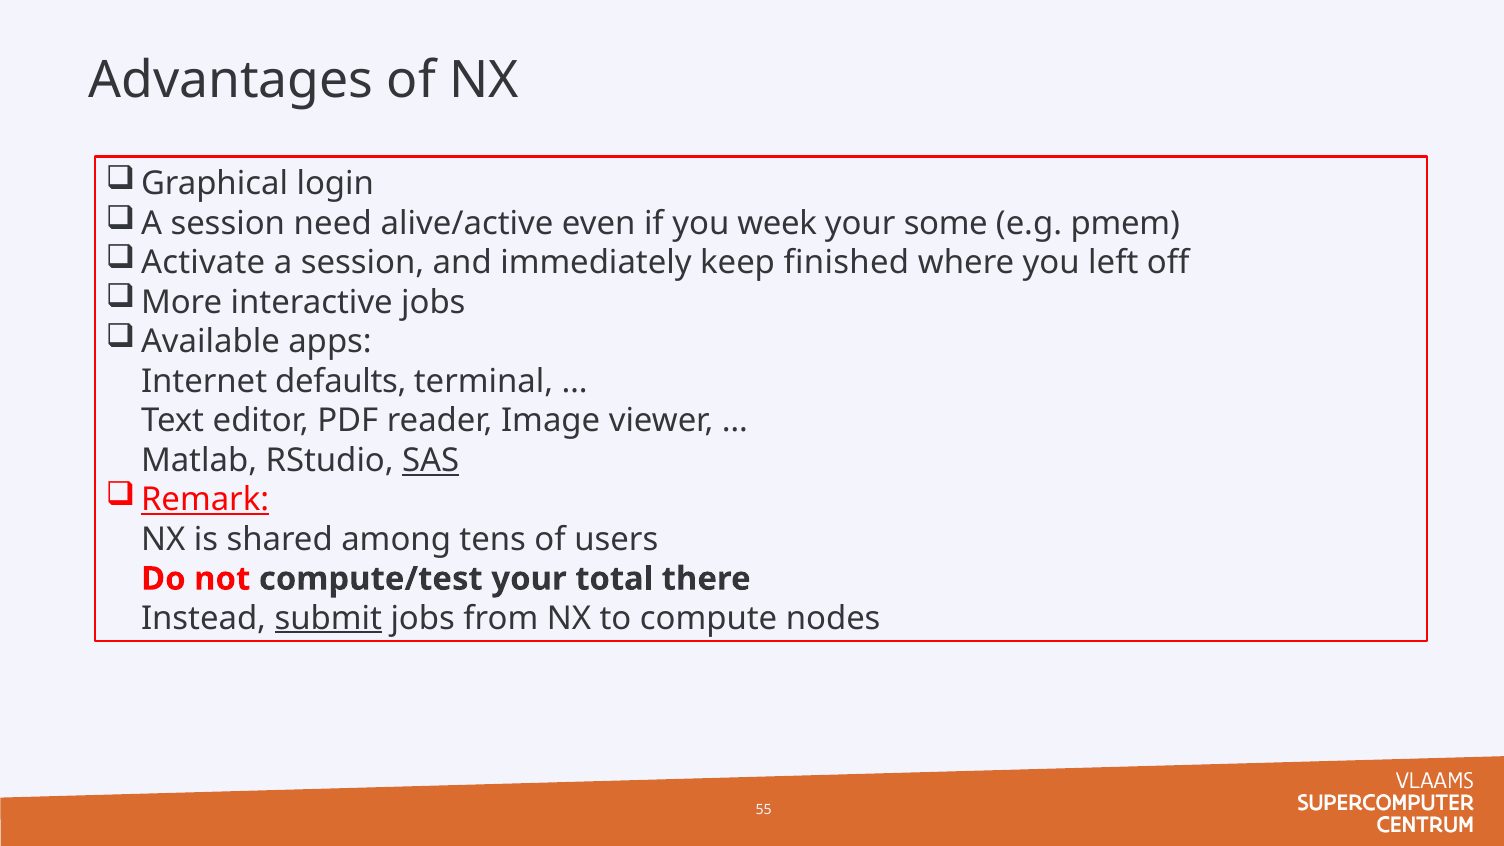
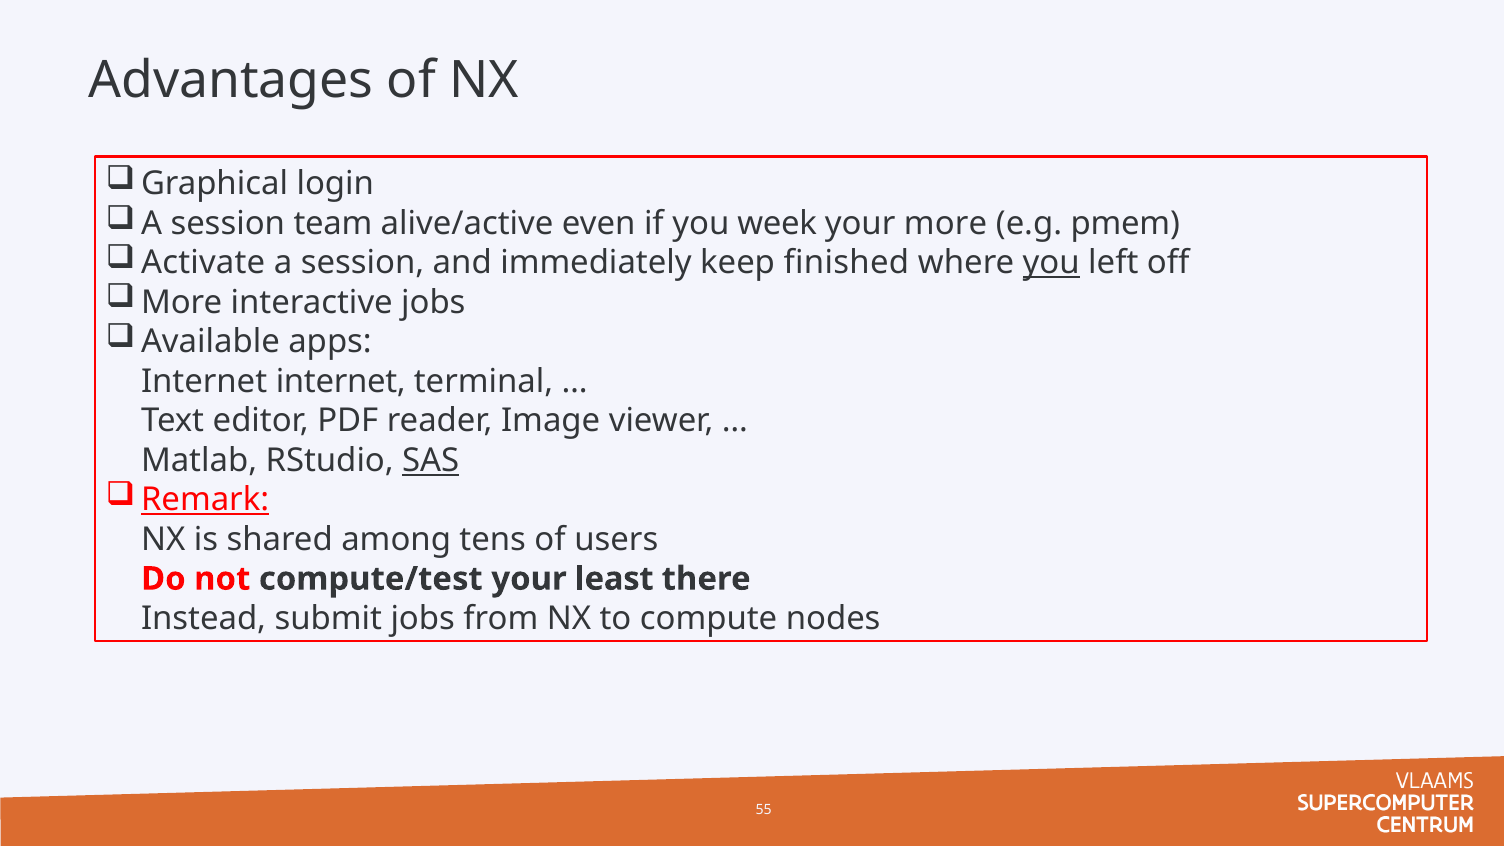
need: need -> team (333, 224)
your some: some -> more (946, 224)
you underline: none -> present (1051, 263)
Internet defaults: defaults -> internet (341, 381)
total: total -> least (614, 579)
submit underline: present -> none (328, 618)
